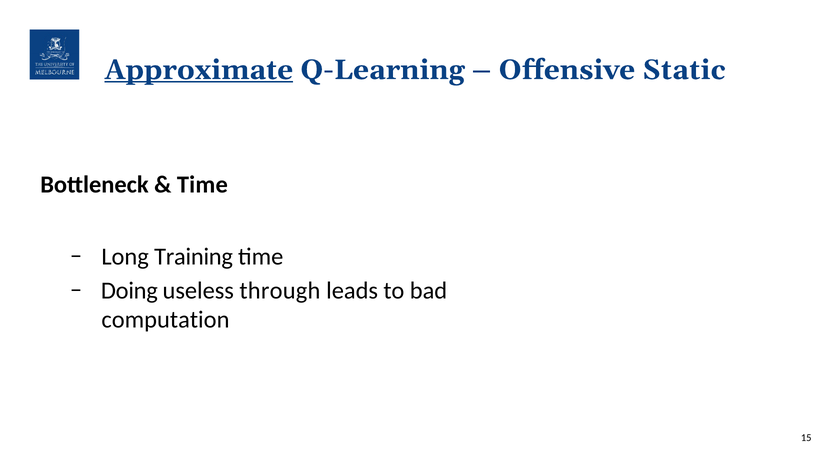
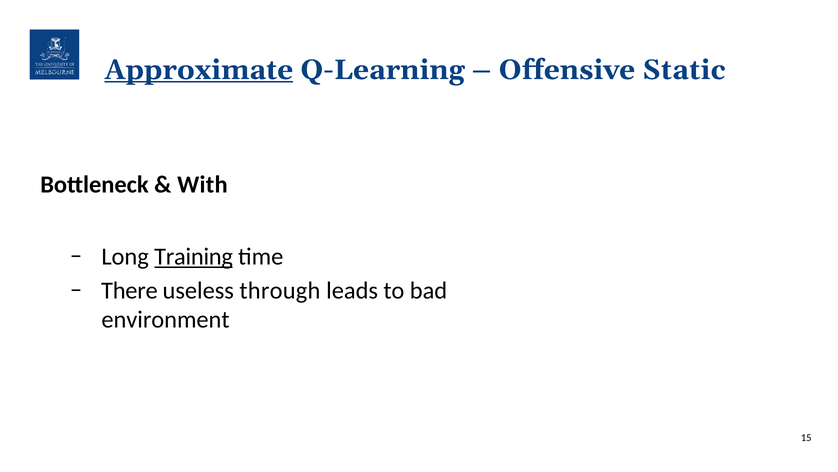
Time: Time -> With (202, 185)
Training underline: none -> present (194, 256)
Doing: Doing -> There (129, 290)
computation: computation -> environment (165, 319)
